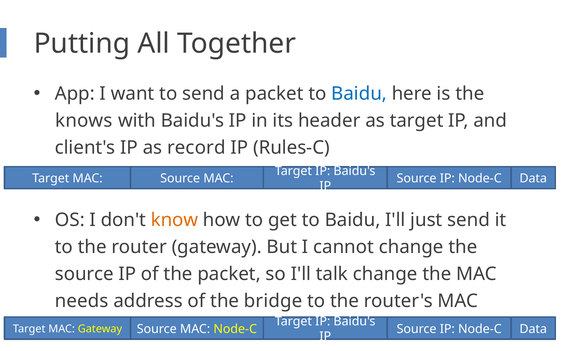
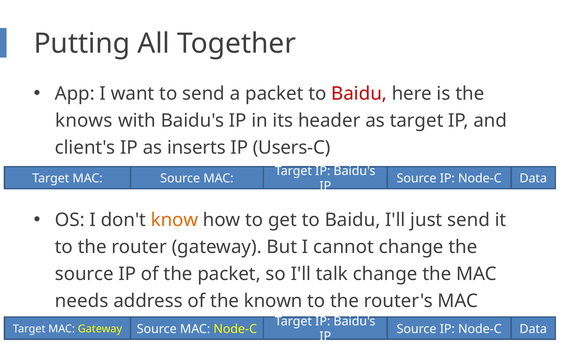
Baidu colour: blue -> red (359, 94)
record: record -> inserts (196, 148)
Rules-C: Rules-C -> Users-C (292, 148)
bridge: bridge -> known (273, 301)
